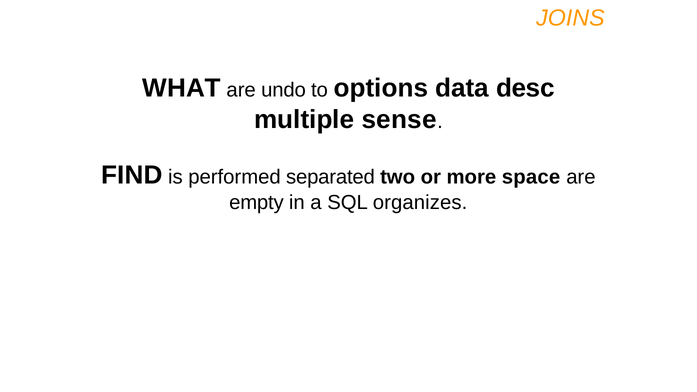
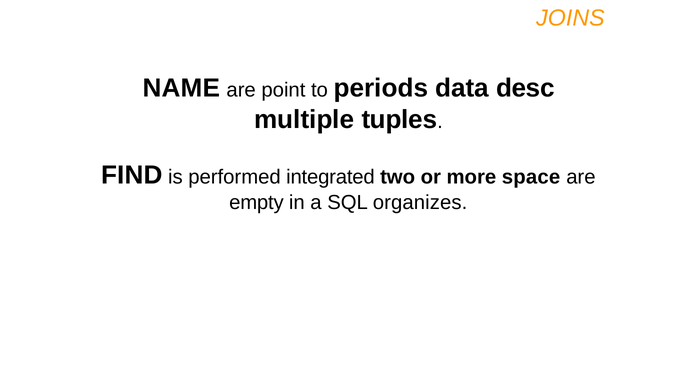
WHAT: WHAT -> NAME (182, 88)
undo: undo -> point (283, 90)
options: options -> periods (381, 88)
sense: sense -> tuples (399, 119)
separated: separated -> integrated (330, 177)
